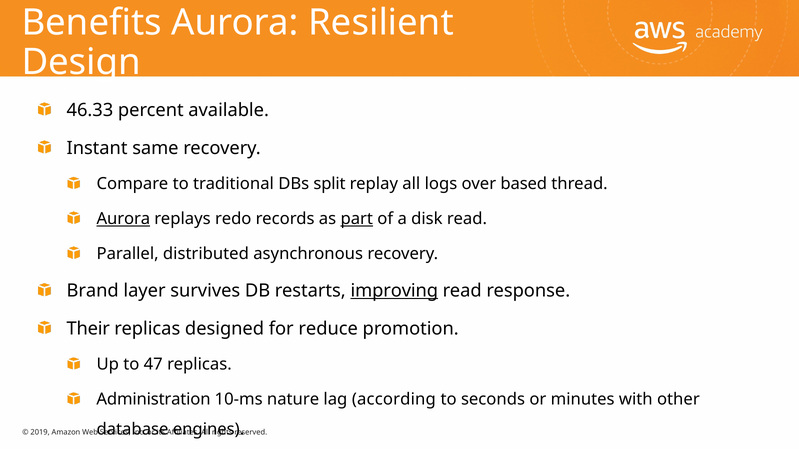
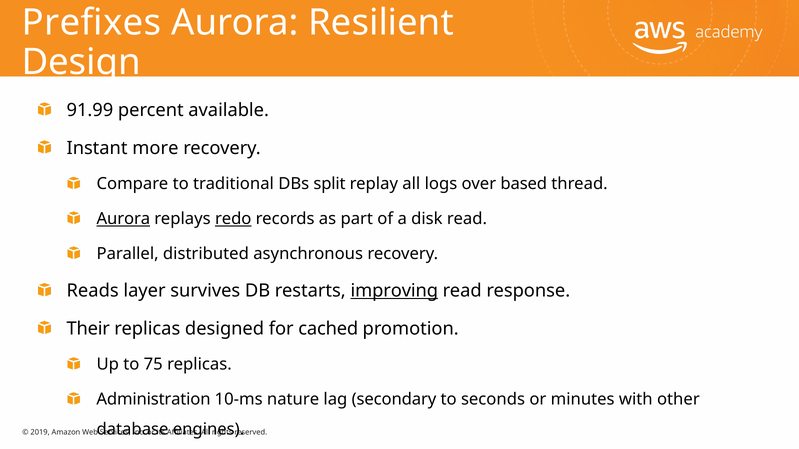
Benefits: Benefits -> Prefixes (92, 23)
46.33: 46.33 -> 91.99 (90, 110)
same: same -> more (155, 148)
redo underline: none -> present (233, 219)
part underline: present -> none (357, 219)
Brand: Brand -> Reads (93, 291)
reduce: reduce -> cached (328, 329)
47: 47 -> 75 (153, 365)
according: according -> secondary (394, 400)
